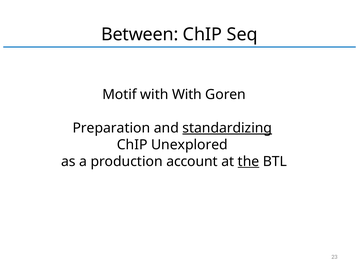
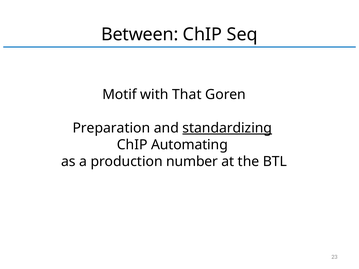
with With: With -> That (187, 95)
Unexplored: Unexplored -> Automating (189, 145)
account: account -> number (192, 162)
the underline: present -> none (249, 162)
